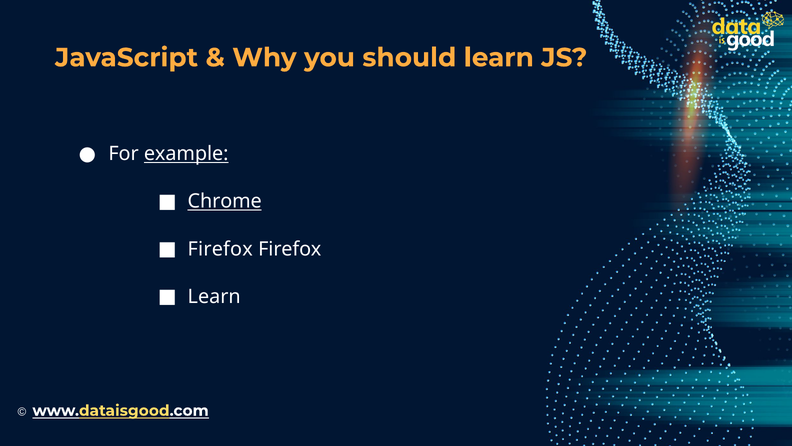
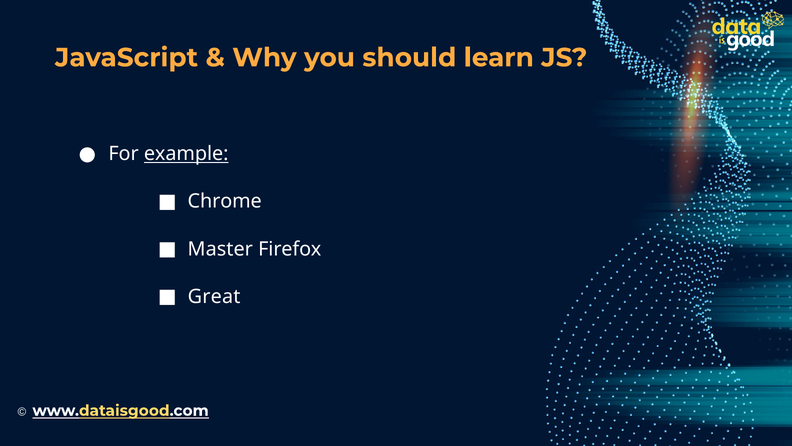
Chrome underline: present -> none (225, 201)
Firefox: Firefox -> Master (220, 249)
Learn: Learn -> Great (214, 296)
